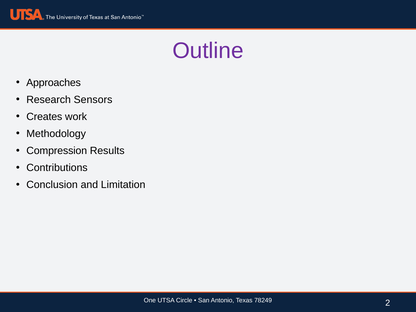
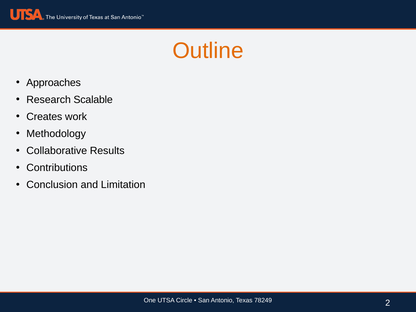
Outline colour: purple -> orange (208, 51)
Sensors: Sensors -> Scalable (93, 100)
Compression: Compression -> Collaborative (57, 151)
